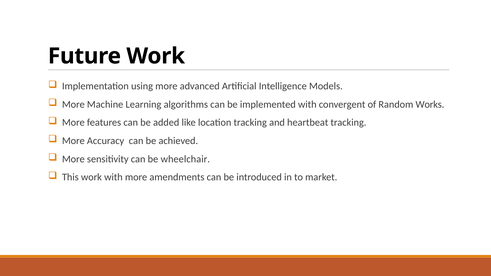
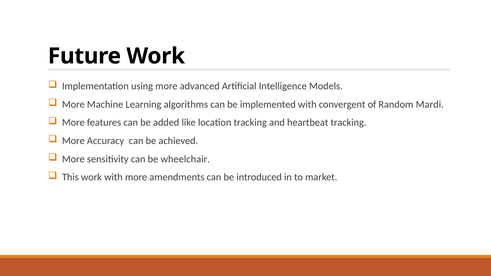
Works: Works -> Mardi (430, 104)
